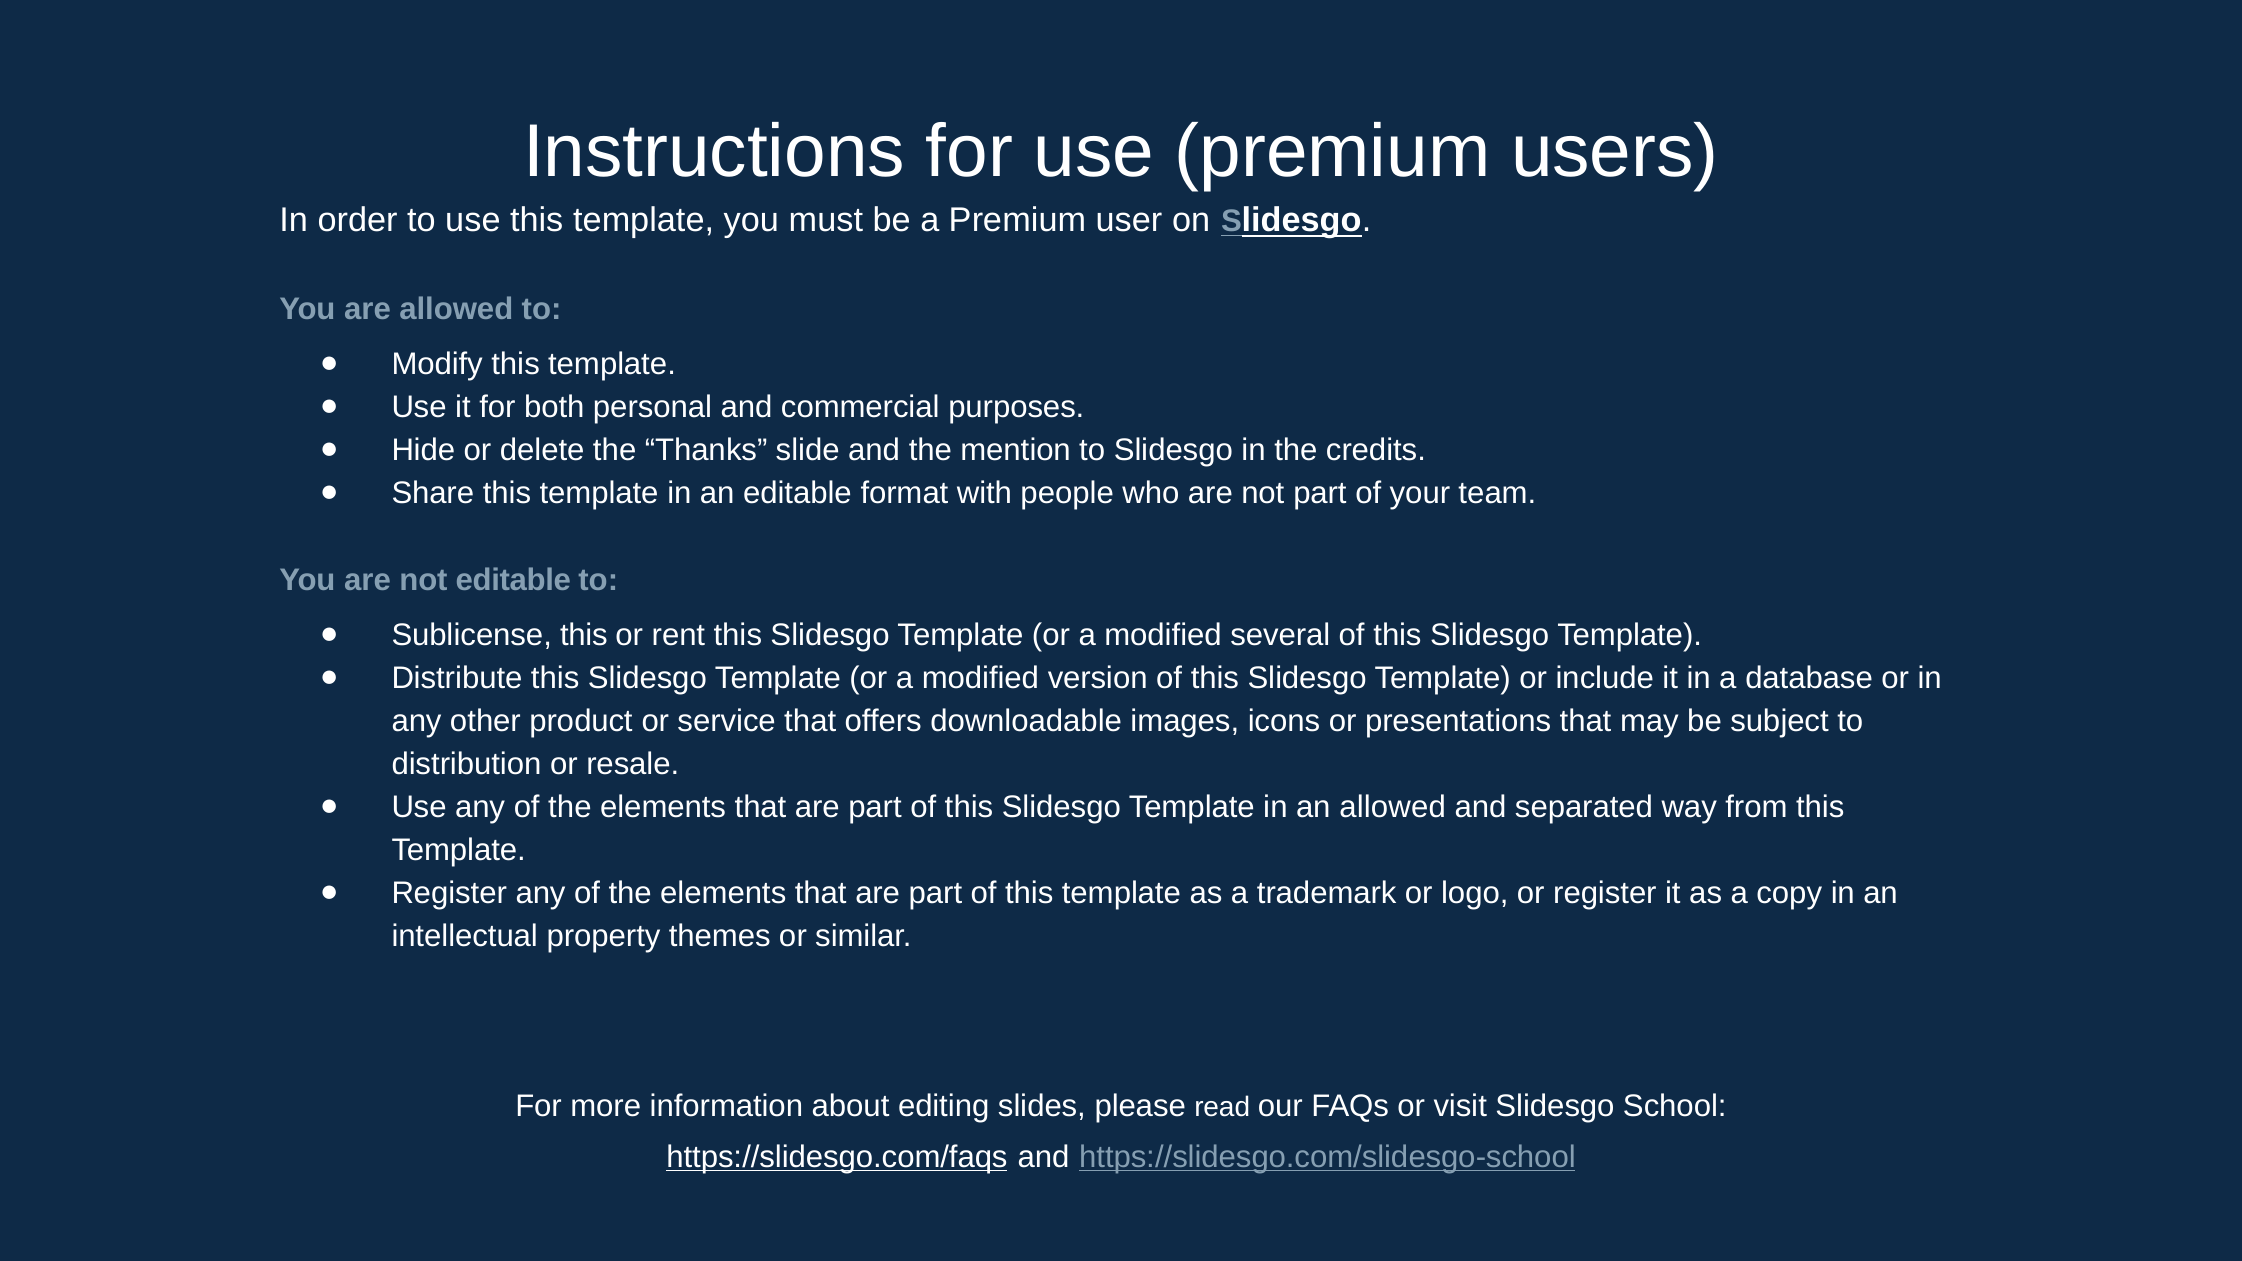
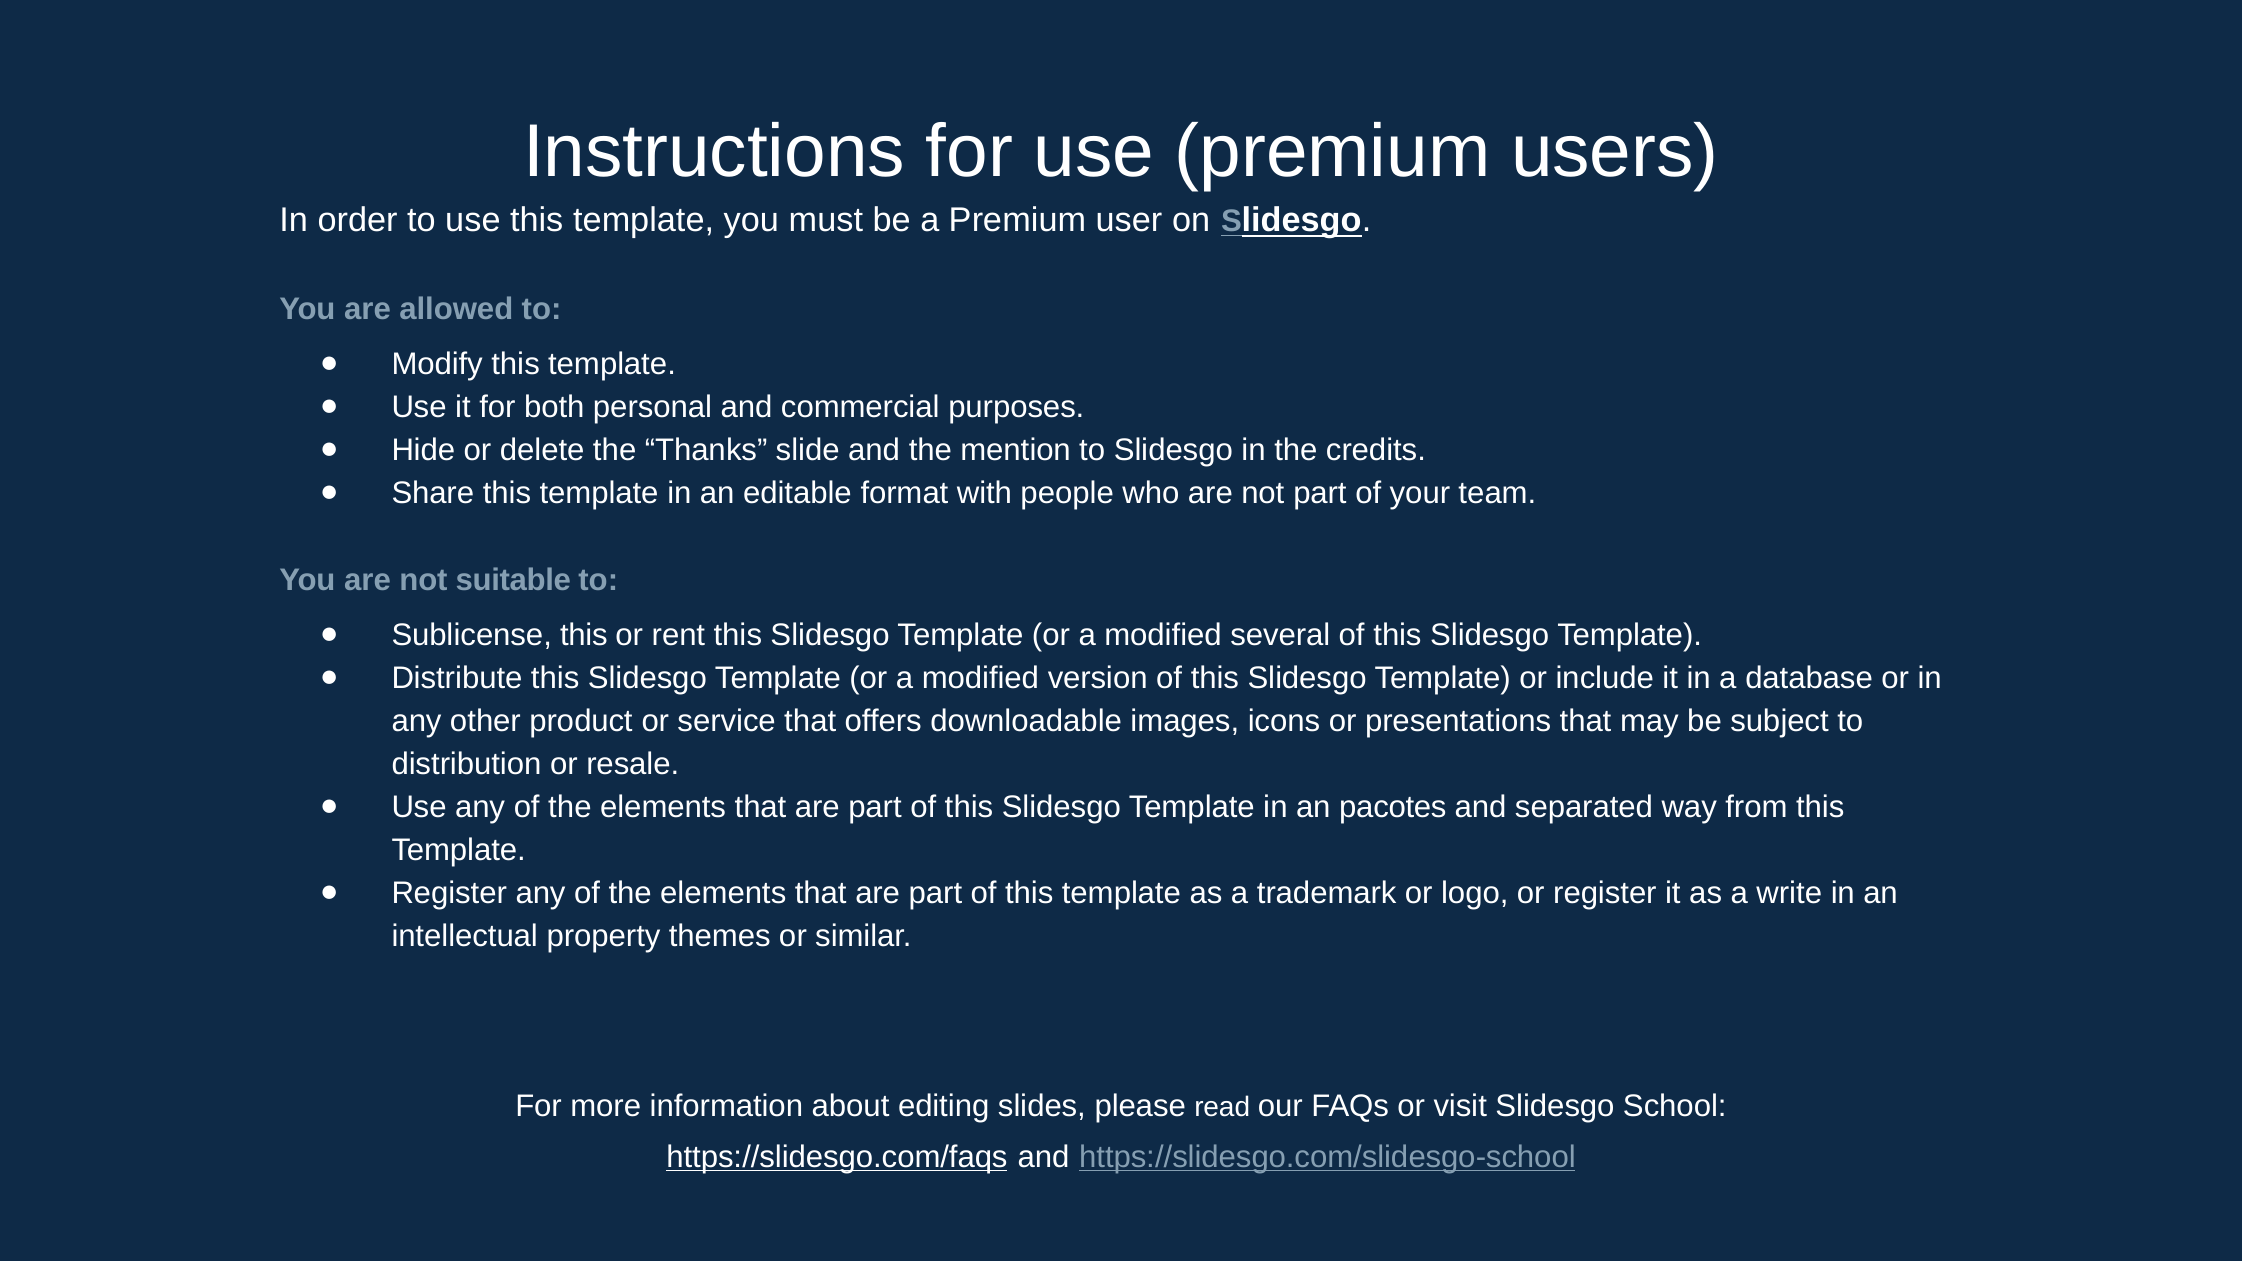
not editable: editable -> suitable (513, 580)
an allowed: allowed -> pacotes (1393, 807)
copy: copy -> write (1789, 893)
